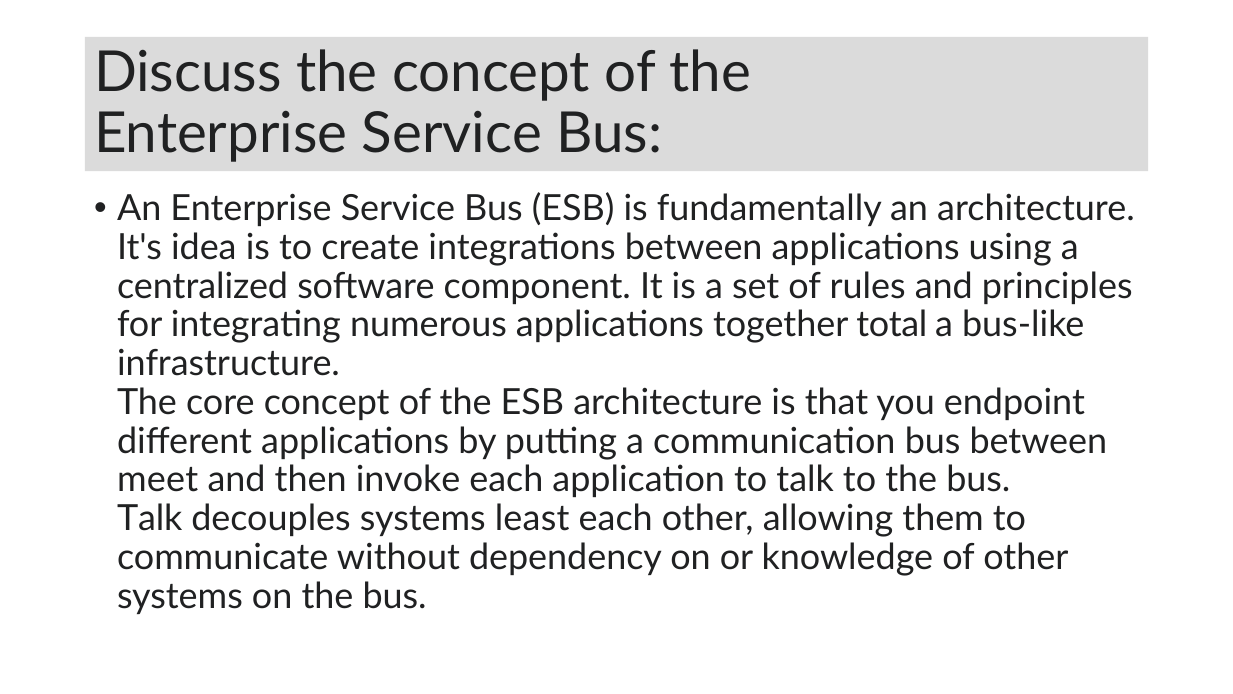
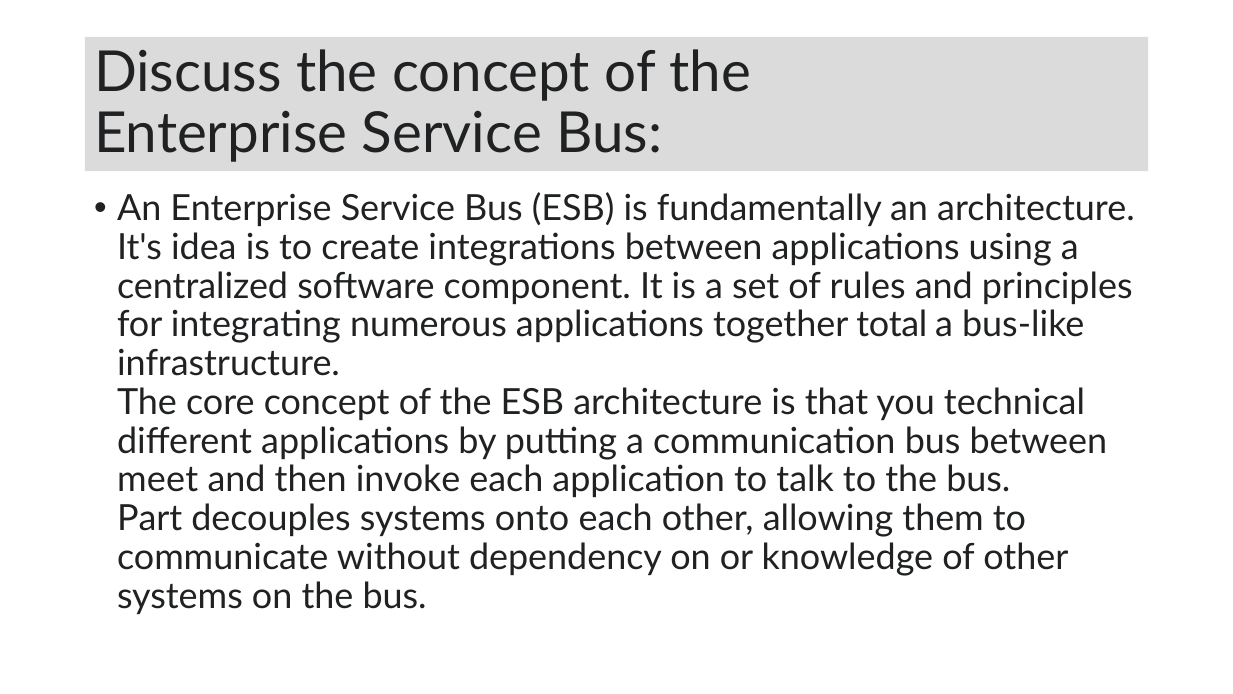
endpoint: endpoint -> technical (1014, 402)
Talk: Talk -> Part (150, 519)
least: least -> onto (532, 519)
